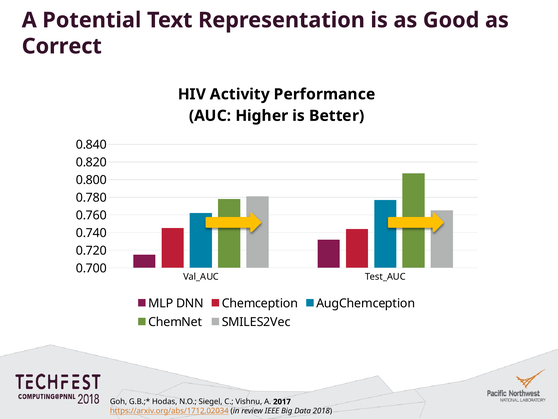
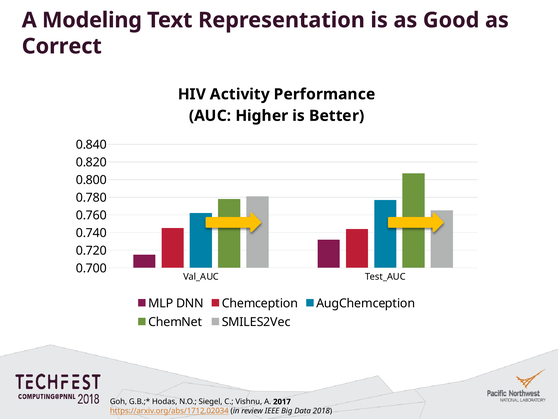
Potential: Potential -> Modeling (92, 20)
